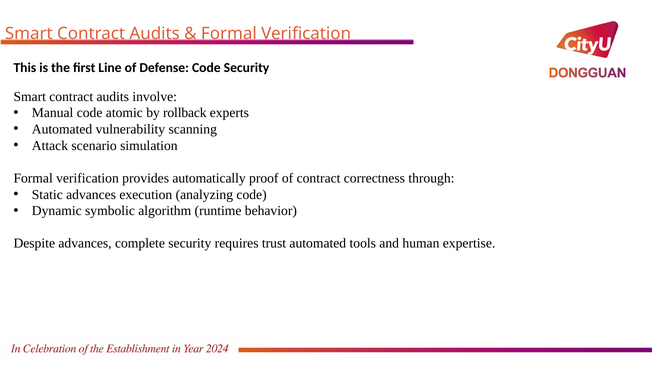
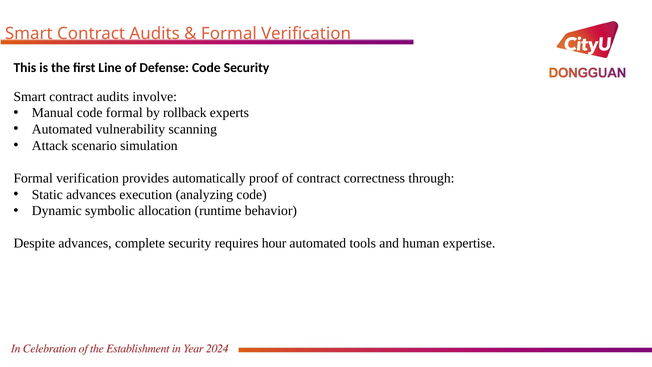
code atomic: atomic -> formal (124, 113)
algorithm: algorithm -> allocation (165, 211)
trust: trust -> hour (274, 243)
